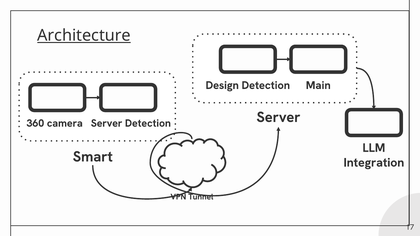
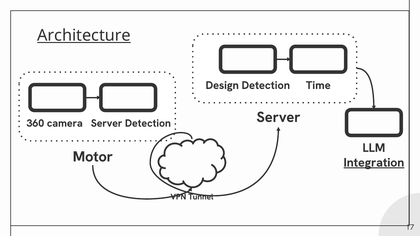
Main: Main -> Time (318, 85)
Smart: Smart -> Motor (93, 157)
Integration underline: none -> present (374, 163)
